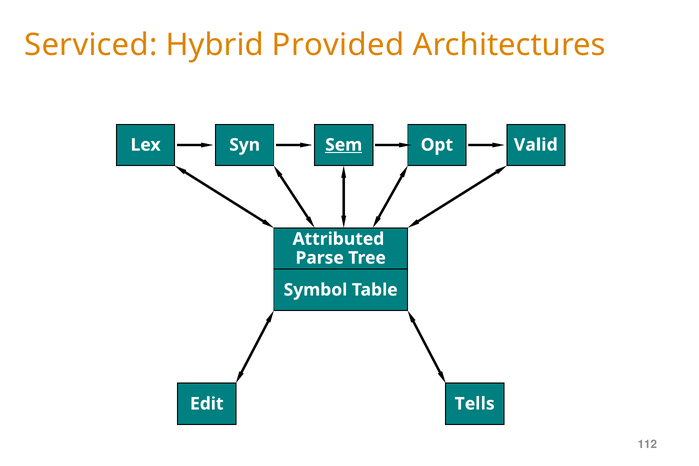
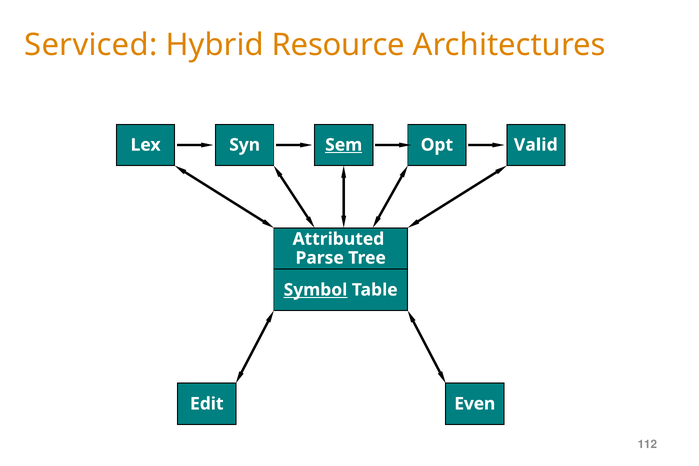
Provided: Provided -> Resource (338, 45)
Symbol underline: none -> present (315, 290)
Tells: Tells -> Even (475, 404)
